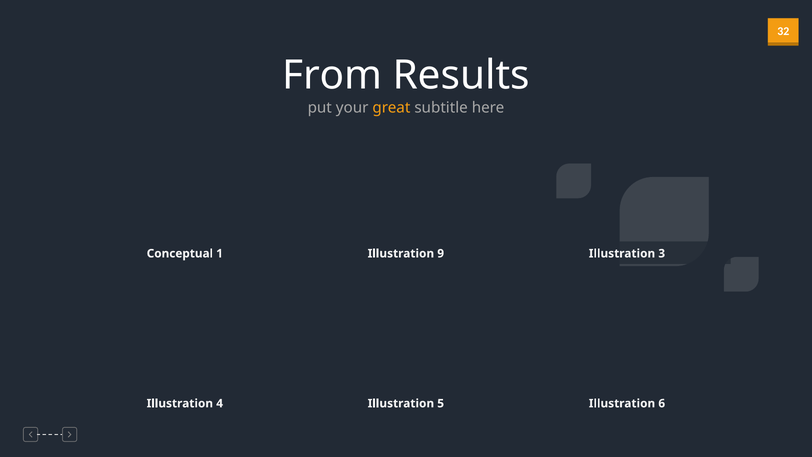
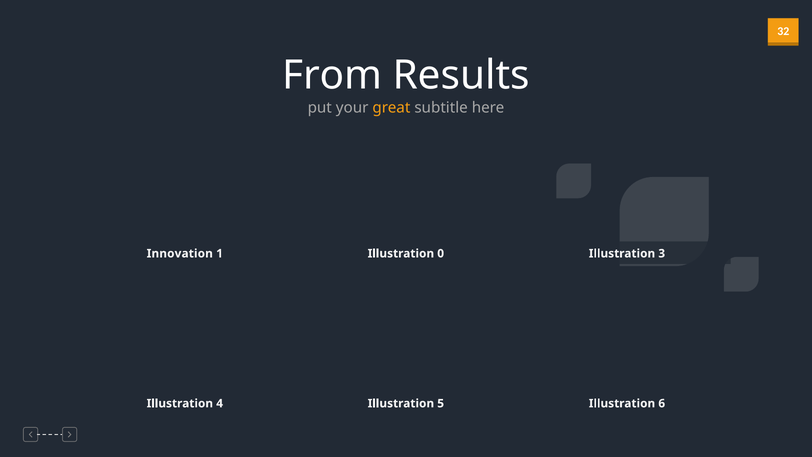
Conceptual: Conceptual -> Innovation (180, 253)
9: 9 -> 0 (441, 253)
